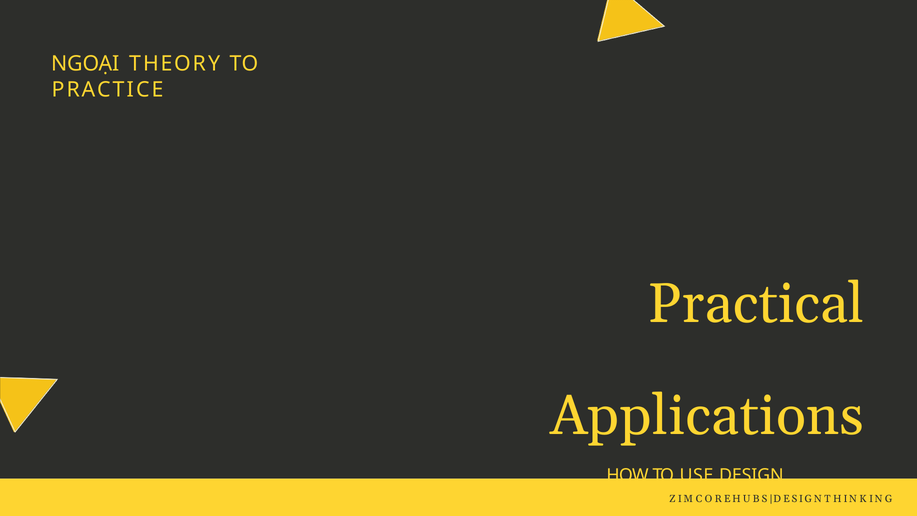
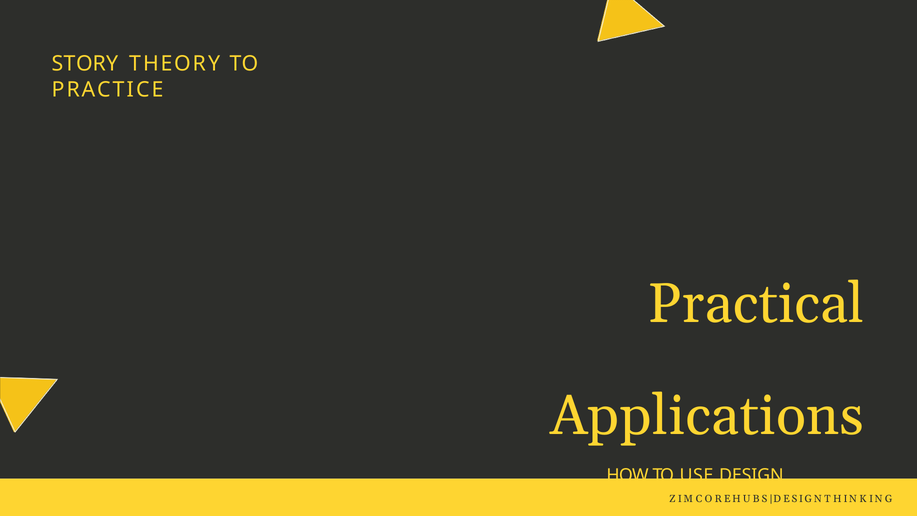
NGOẠI: NGOẠI -> STORY (85, 64)
